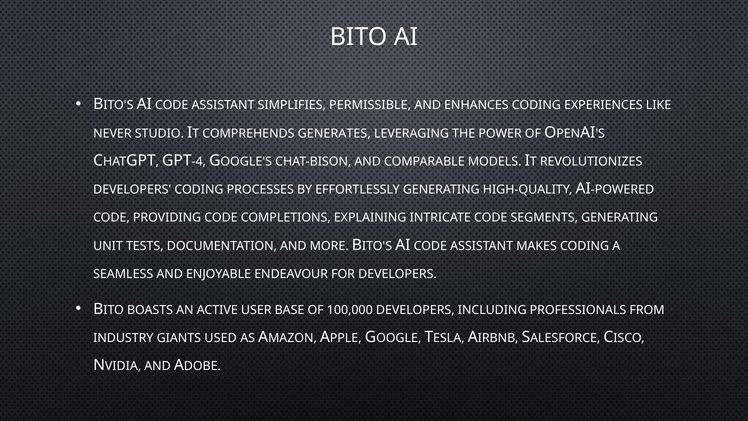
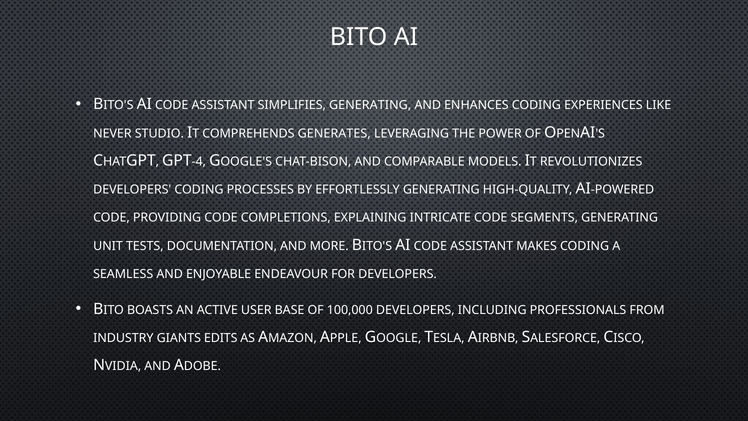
SIMPLIFIES PERMISSIBLE: PERMISSIBLE -> GENERATING (370, 105)
USED: USED -> EDITS (221, 338)
